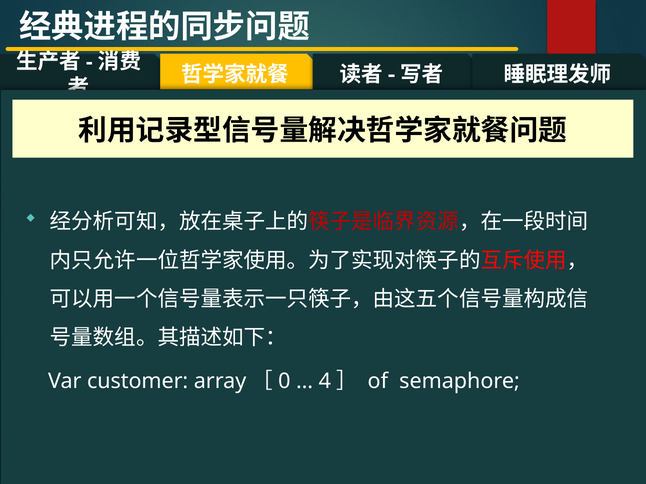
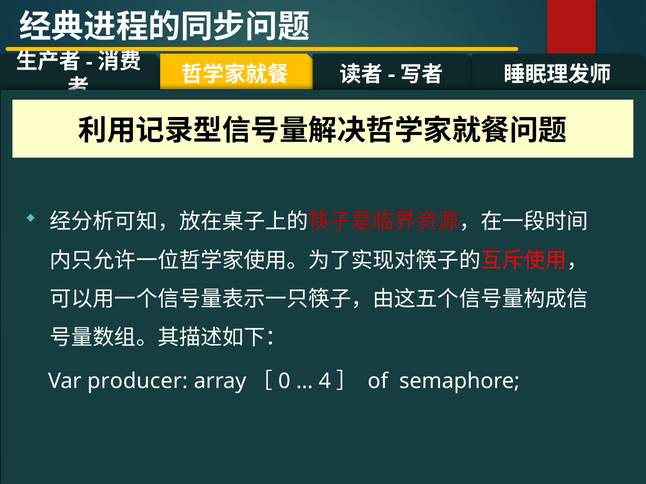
customer: customer -> producer (137, 381)
